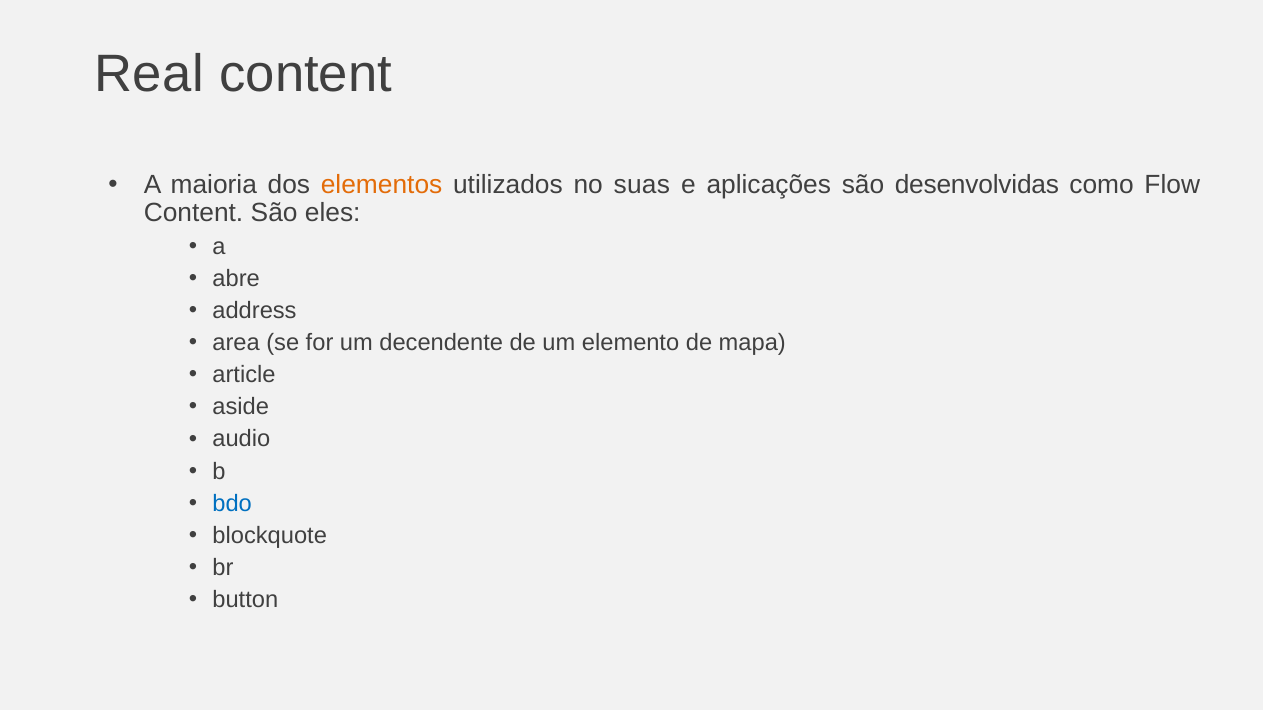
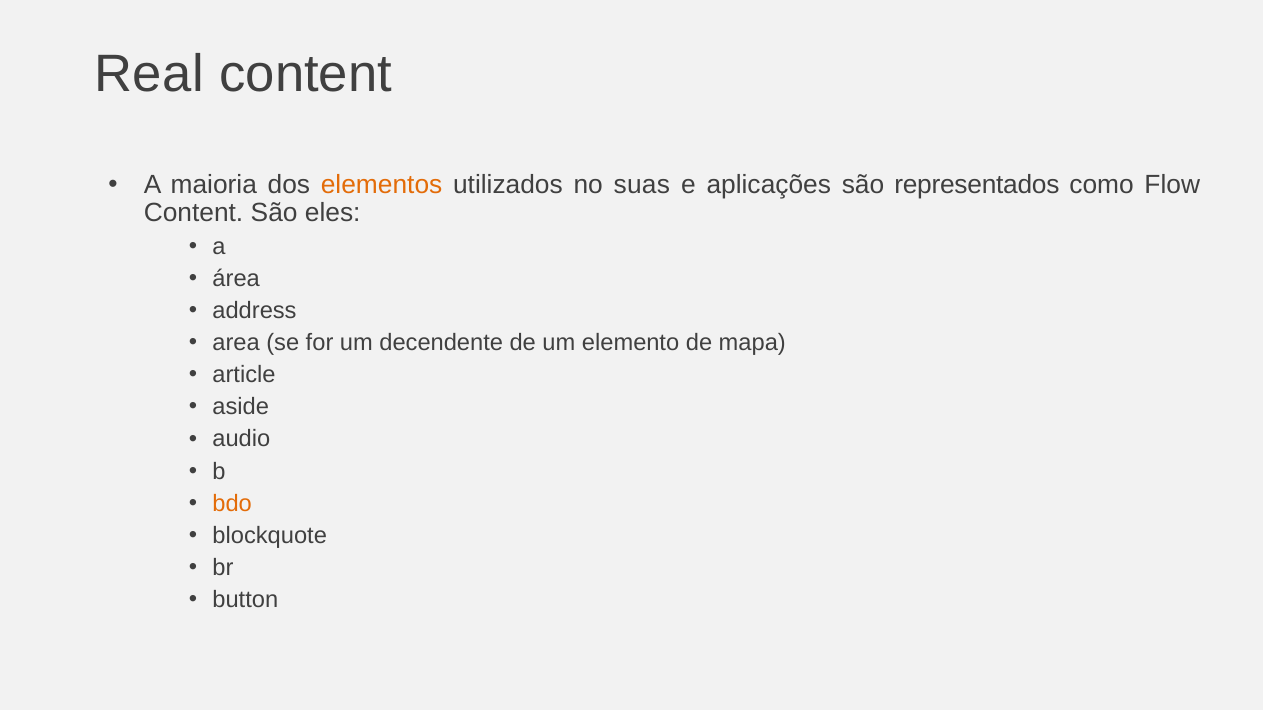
desenvolvidas: desenvolvidas -> representados (977, 185)
abre: abre -> área (236, 279)
bdo colour: blue -> orange (232, 504)
